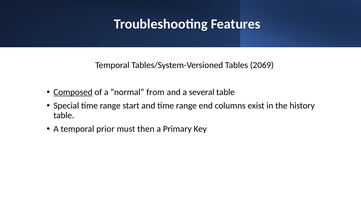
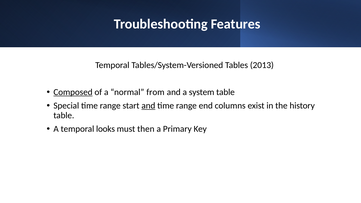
2069: 2069 -> 2013 (262, 65)
several: several -> system (202, 92)
and underline: none -> present (148, 106)
prior: prior -> looks (106, 129)
